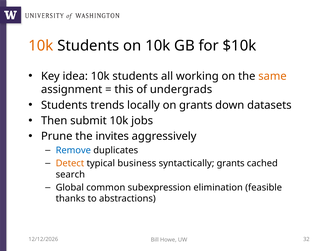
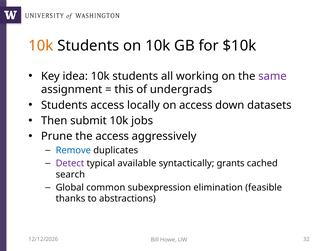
same colour: orange -> purple (272, 76)
Students trends: trends -> access (107, 105)
on grants: grants -> access (196, 105)
the invites: invites -> access (112, 136)
Detect colour: orange -> purple (70, 163)
business: business -> available (137, 163)
